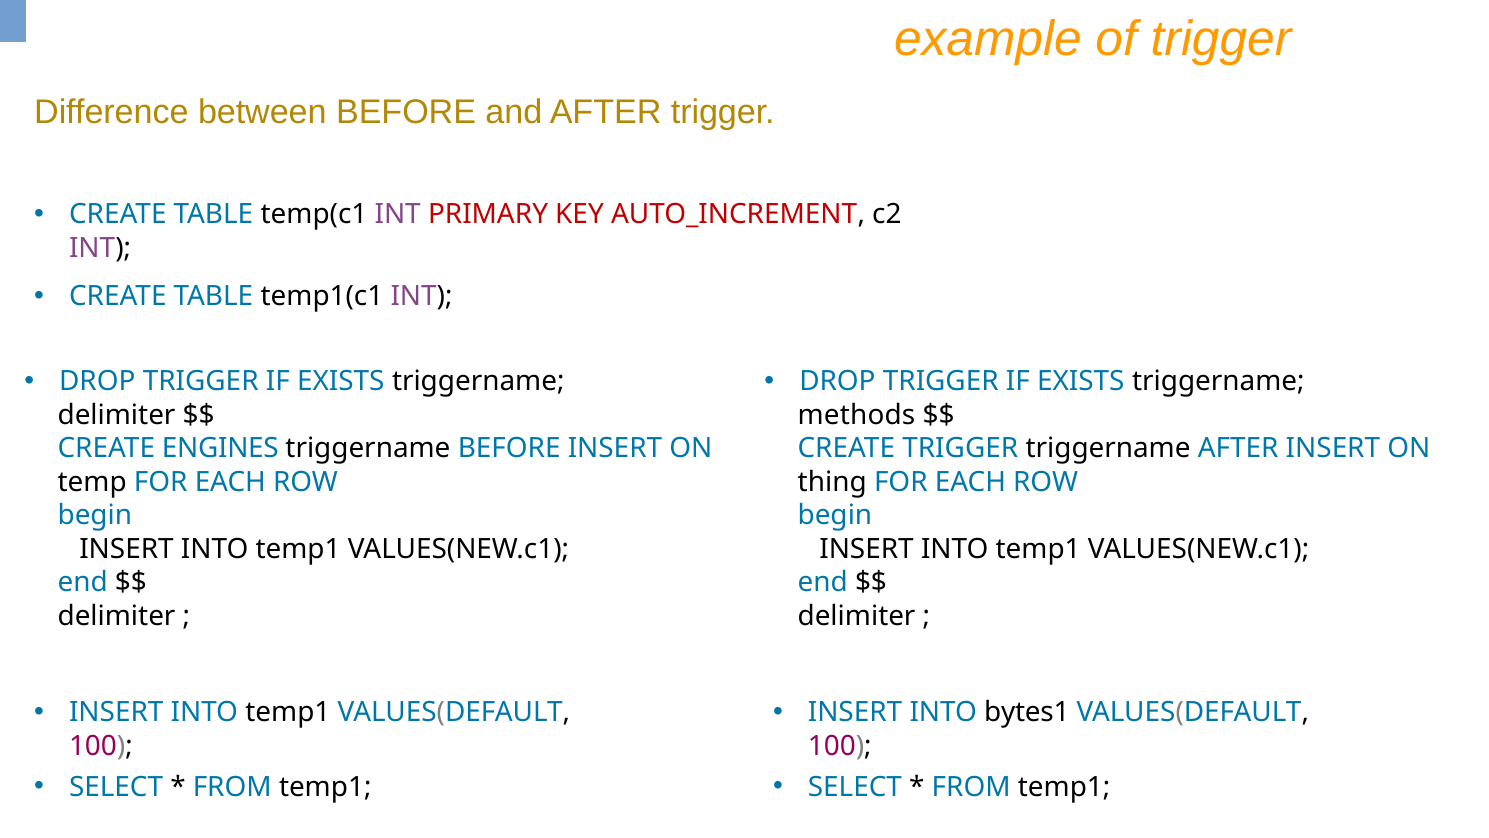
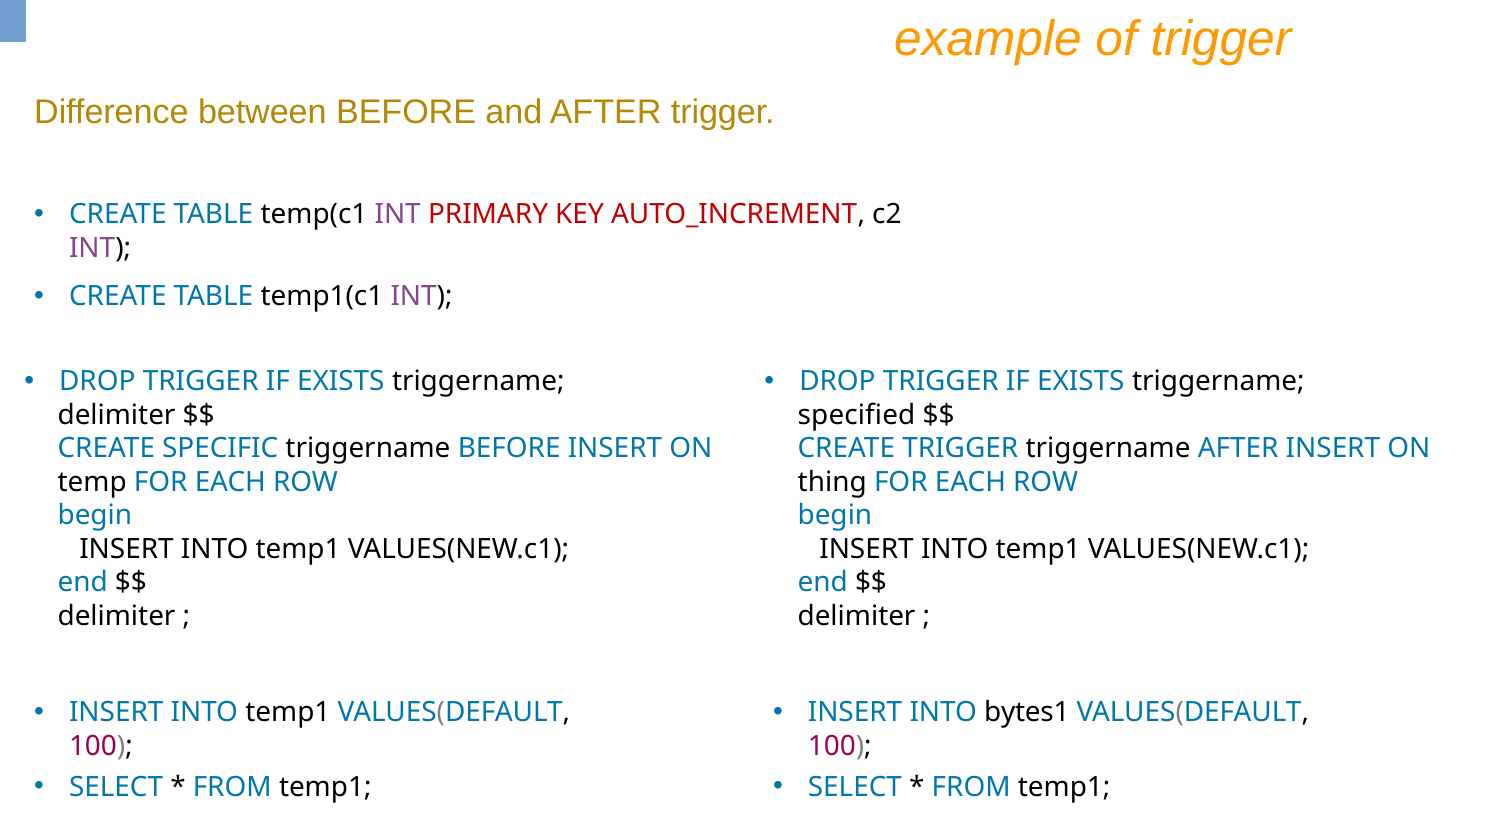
methods: methods -> specified (857, 415)
ENGINES: ENGINES -> SPECIFIC (220, 448)
